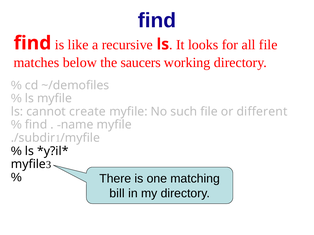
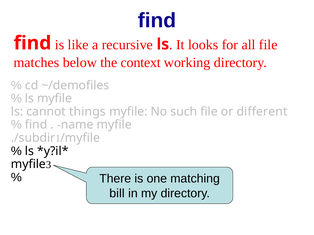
saucers: saucers -> context (141, 63)
create: create -> things (88, 112)
